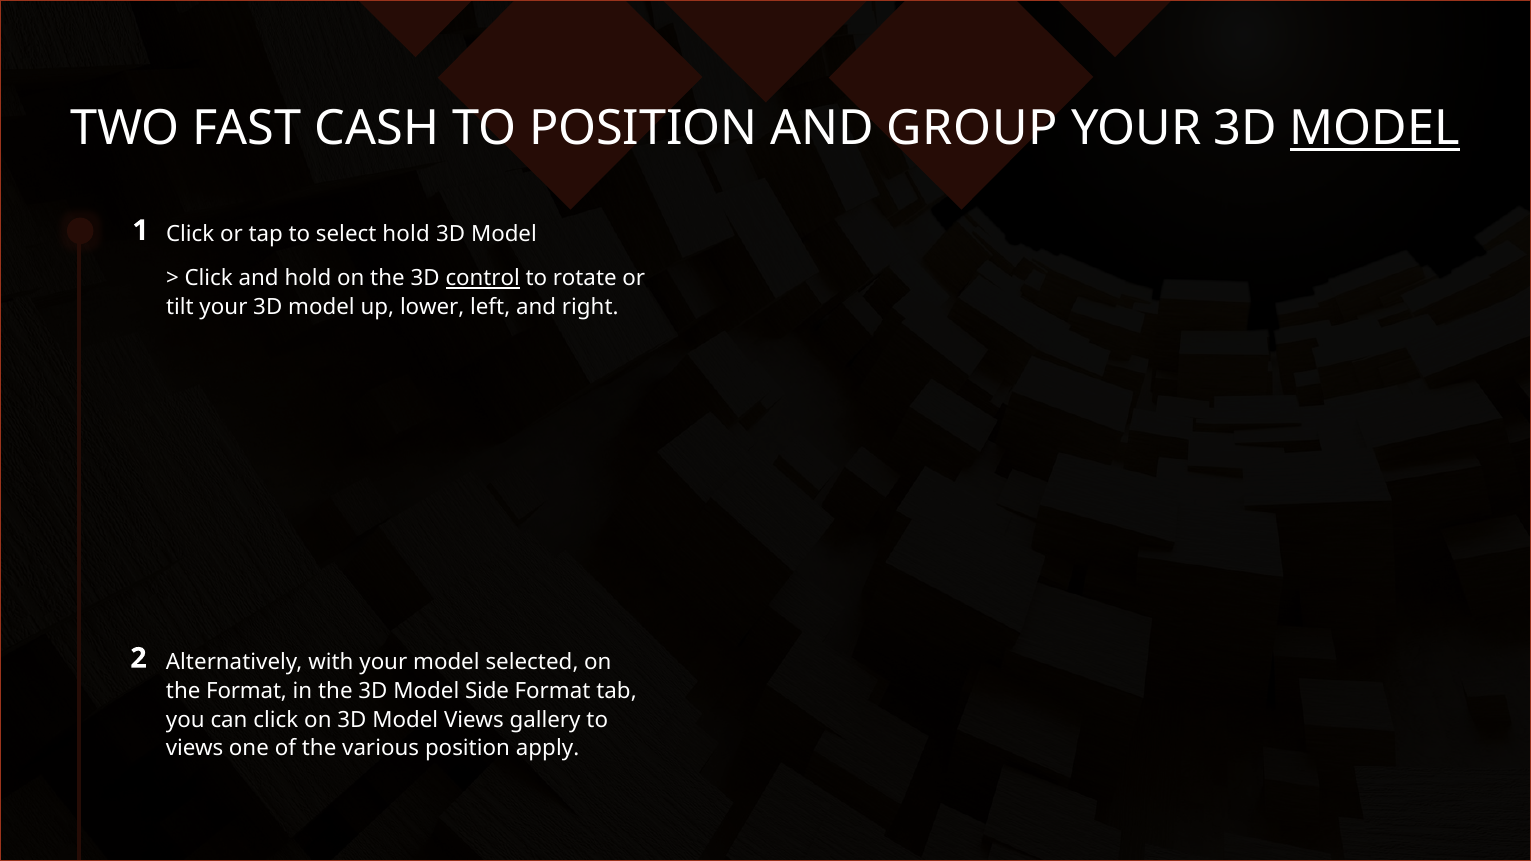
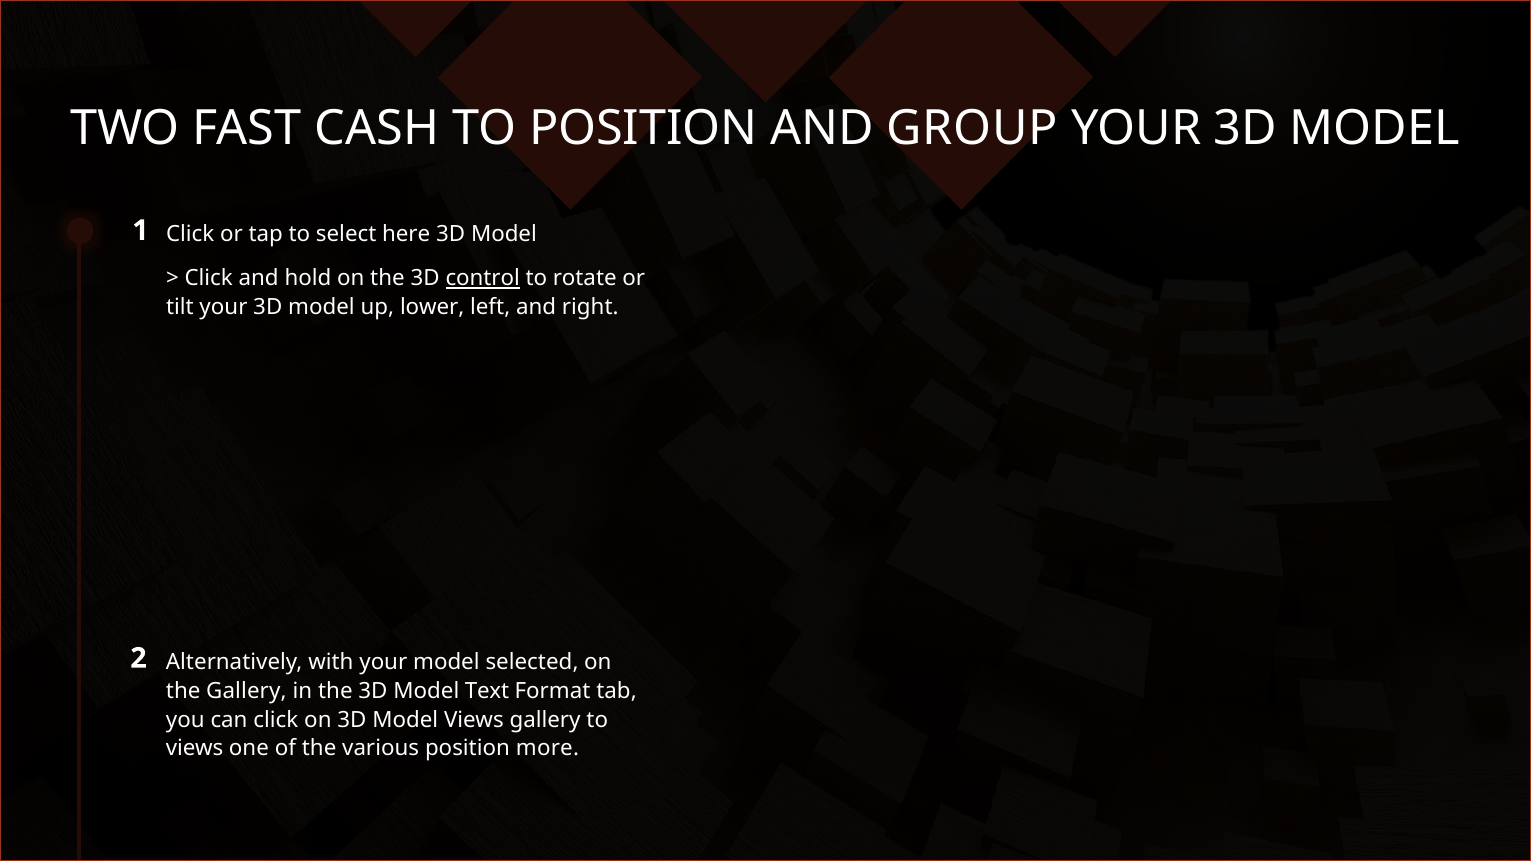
MODEL underline: present -> none (1375, 129)
select hold: hold -> here (406, 234)
the Format: Format -> Gallery (246, 691)
Side: Side -> Text (487, 691)
apply: apply -> more (548, 749)
